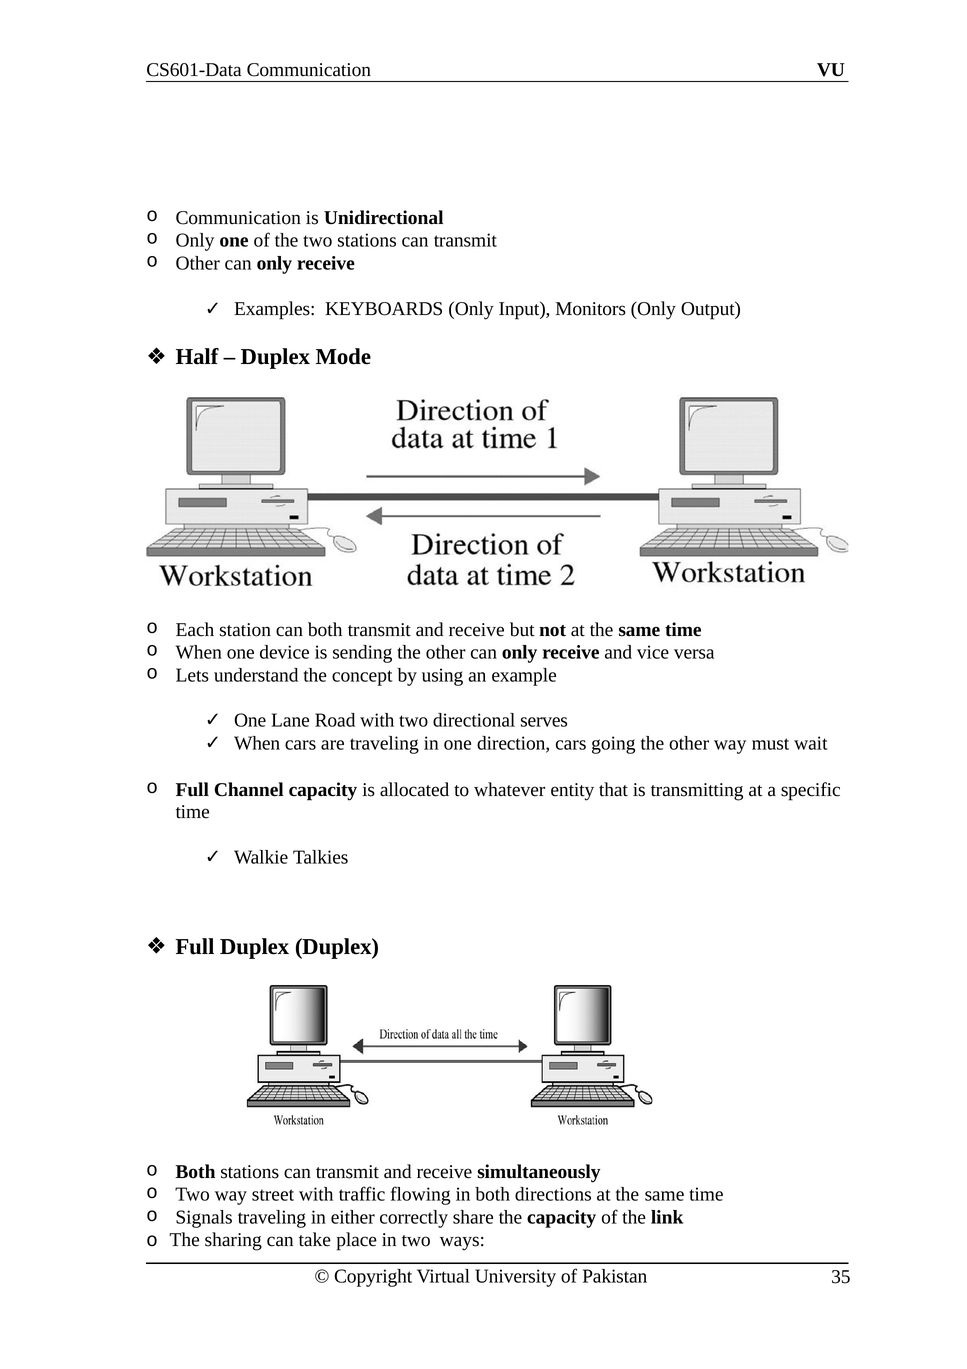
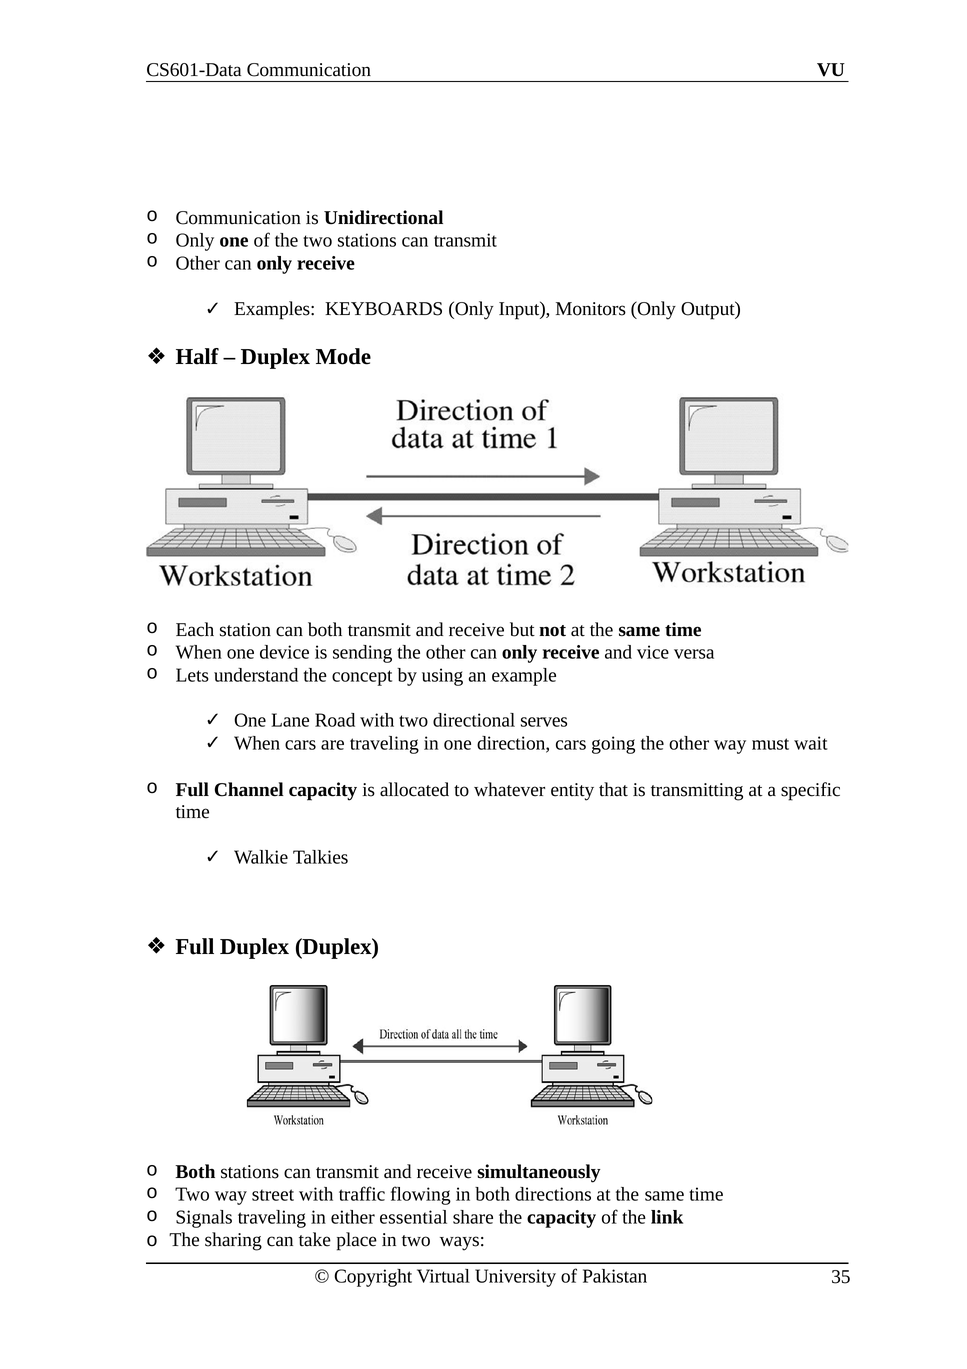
correctly: correctly -> essential (414, 1217)
